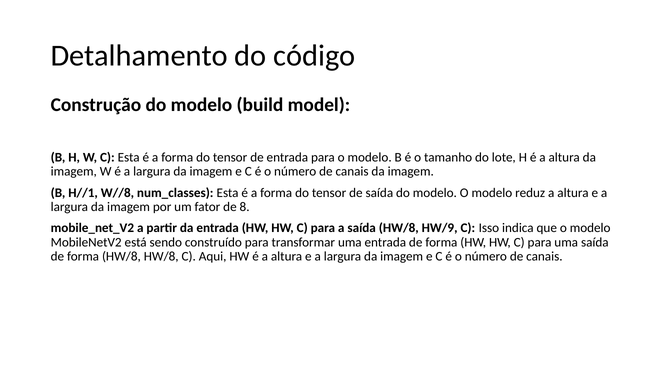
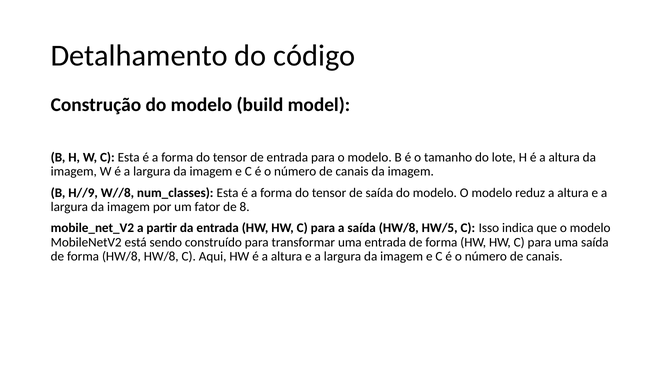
H//1: H//1 -> H//9 (83, 193)
HW/9: HW/9 -> HW/5 (440, 228)
